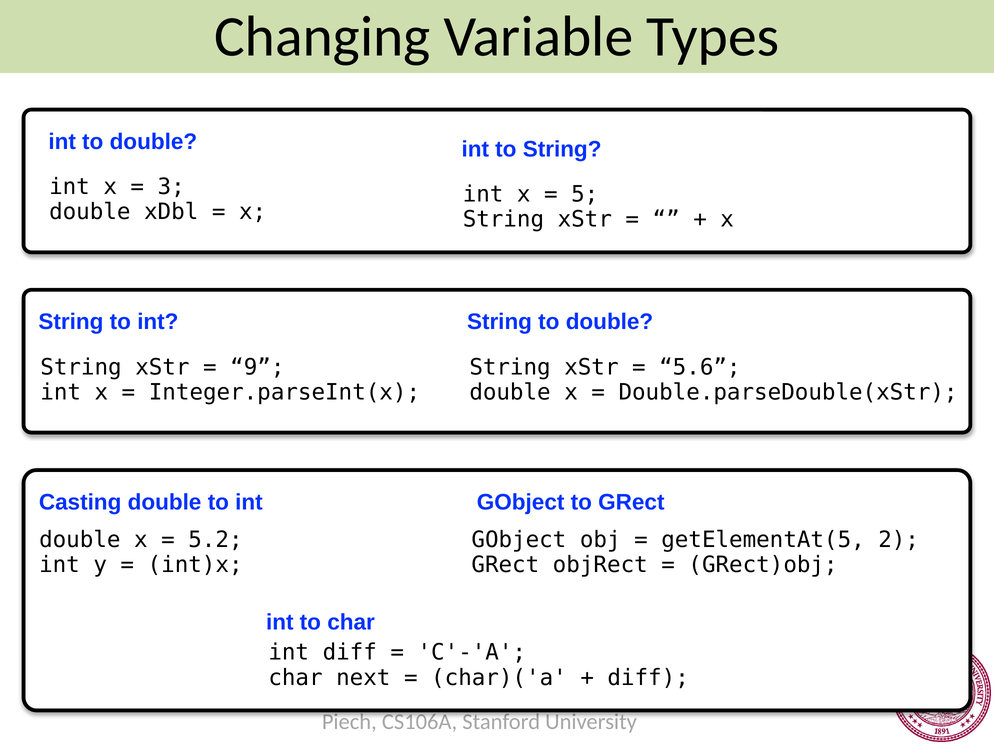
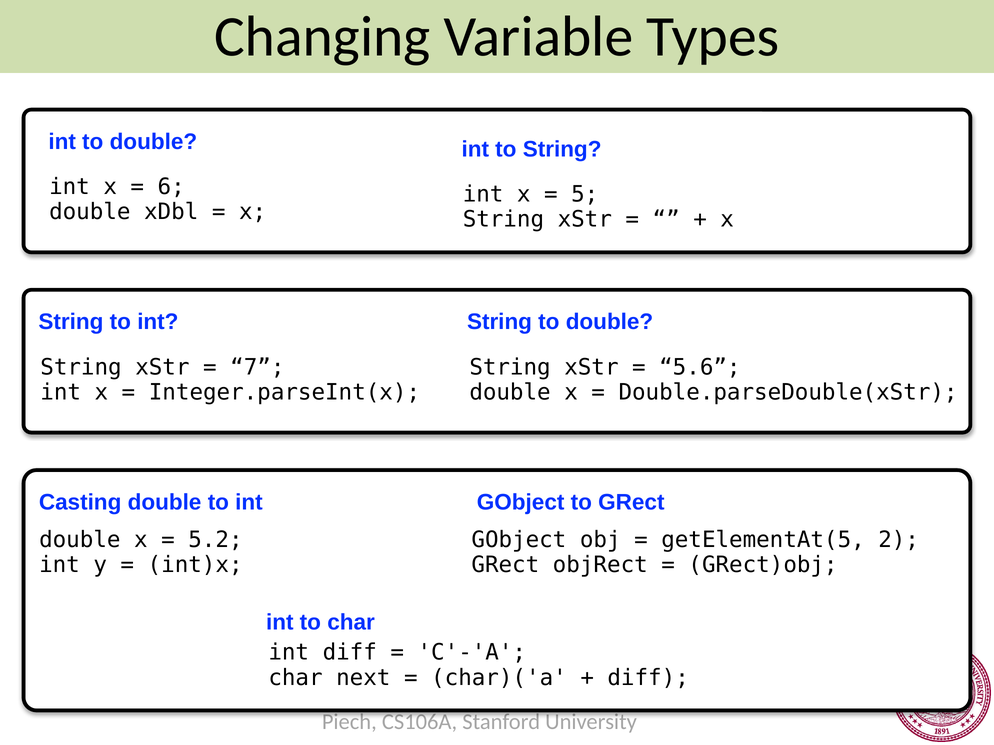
3: 3 -> 6 (171, 187)
9: 9 -> 7 (257, 367)
